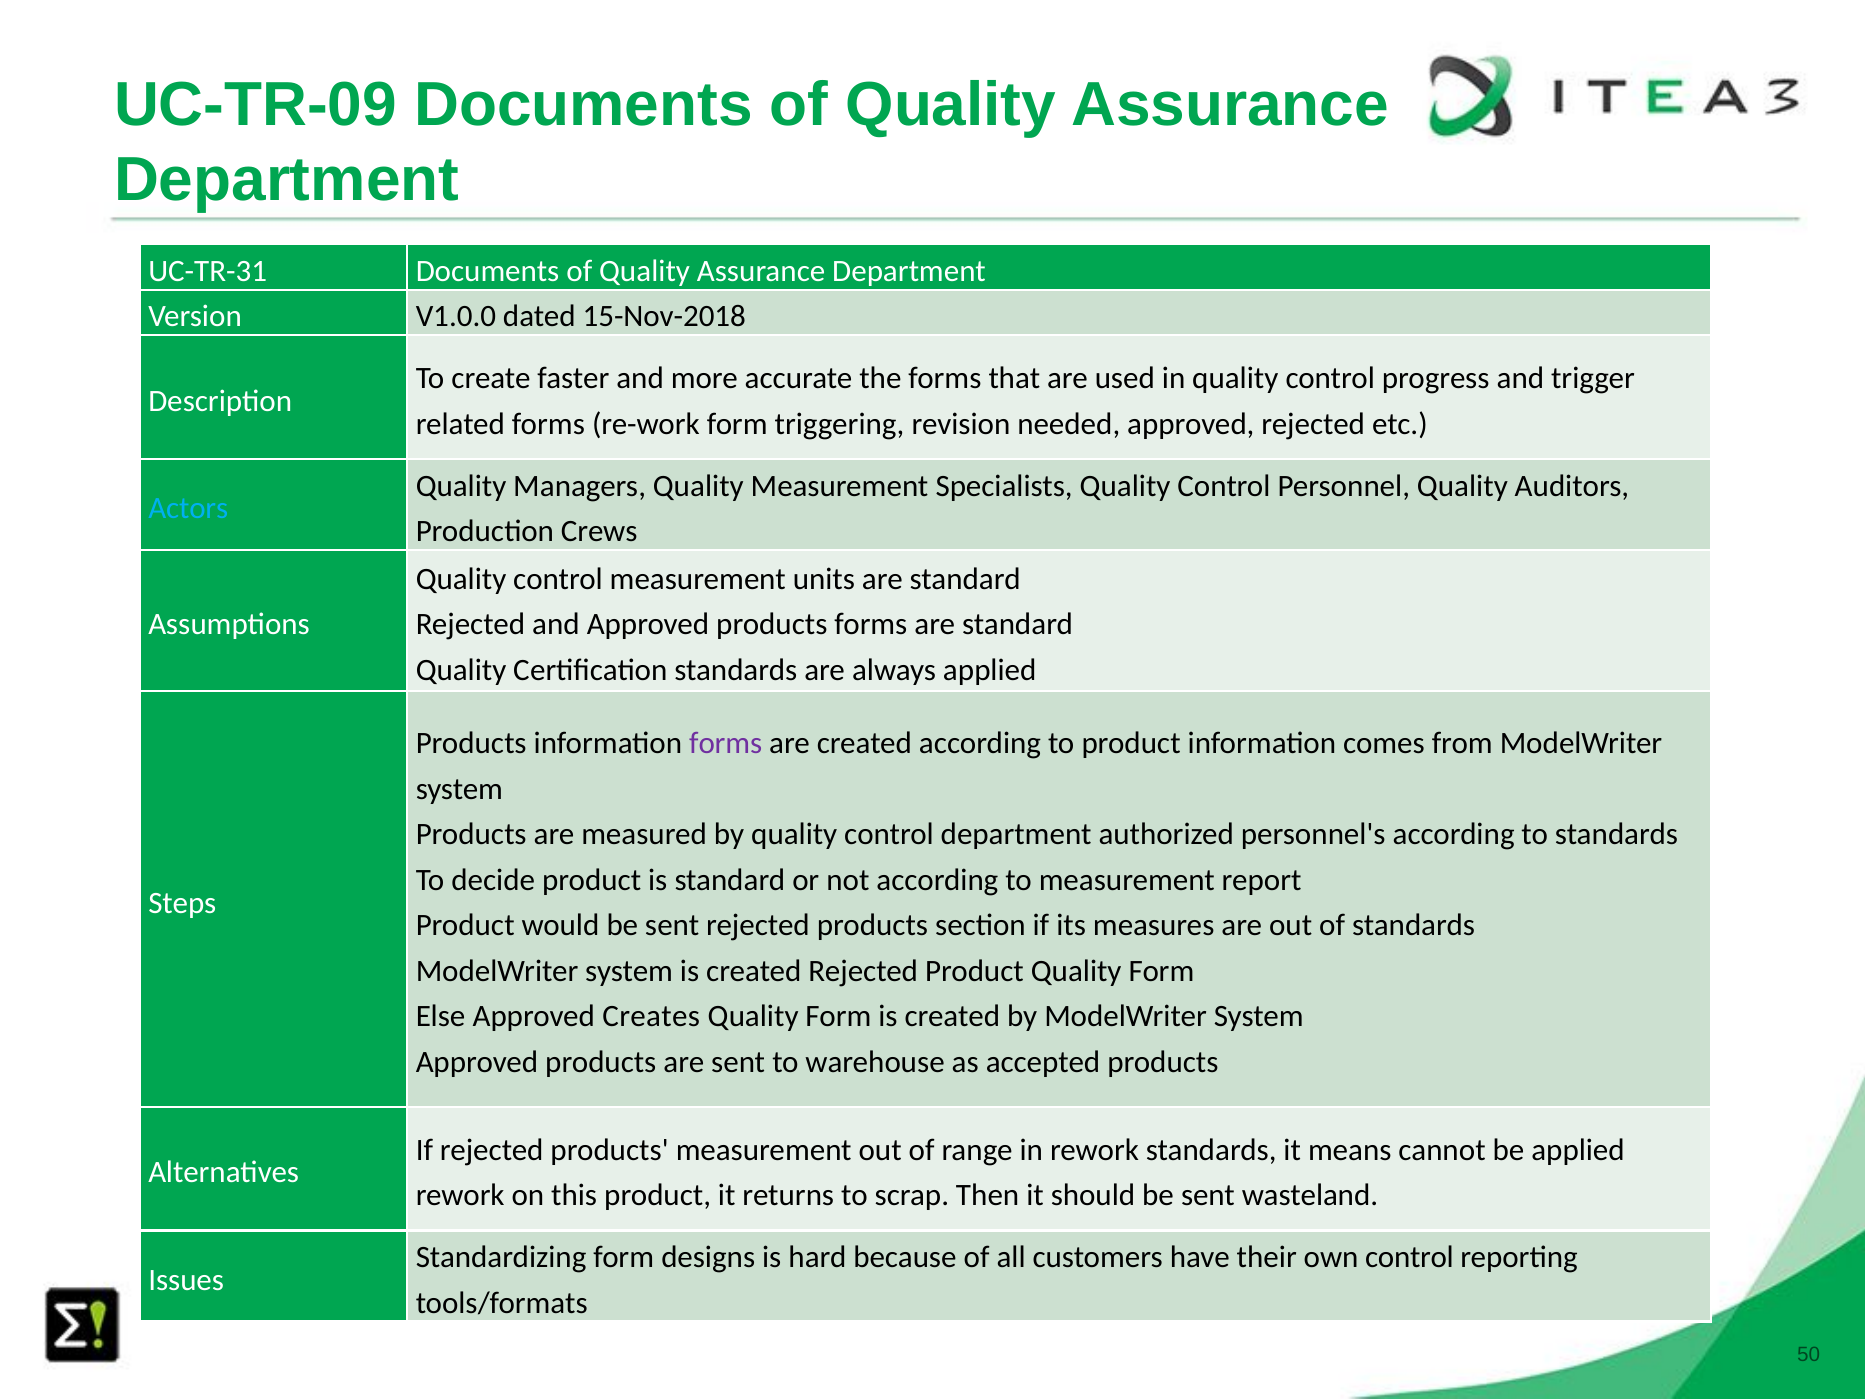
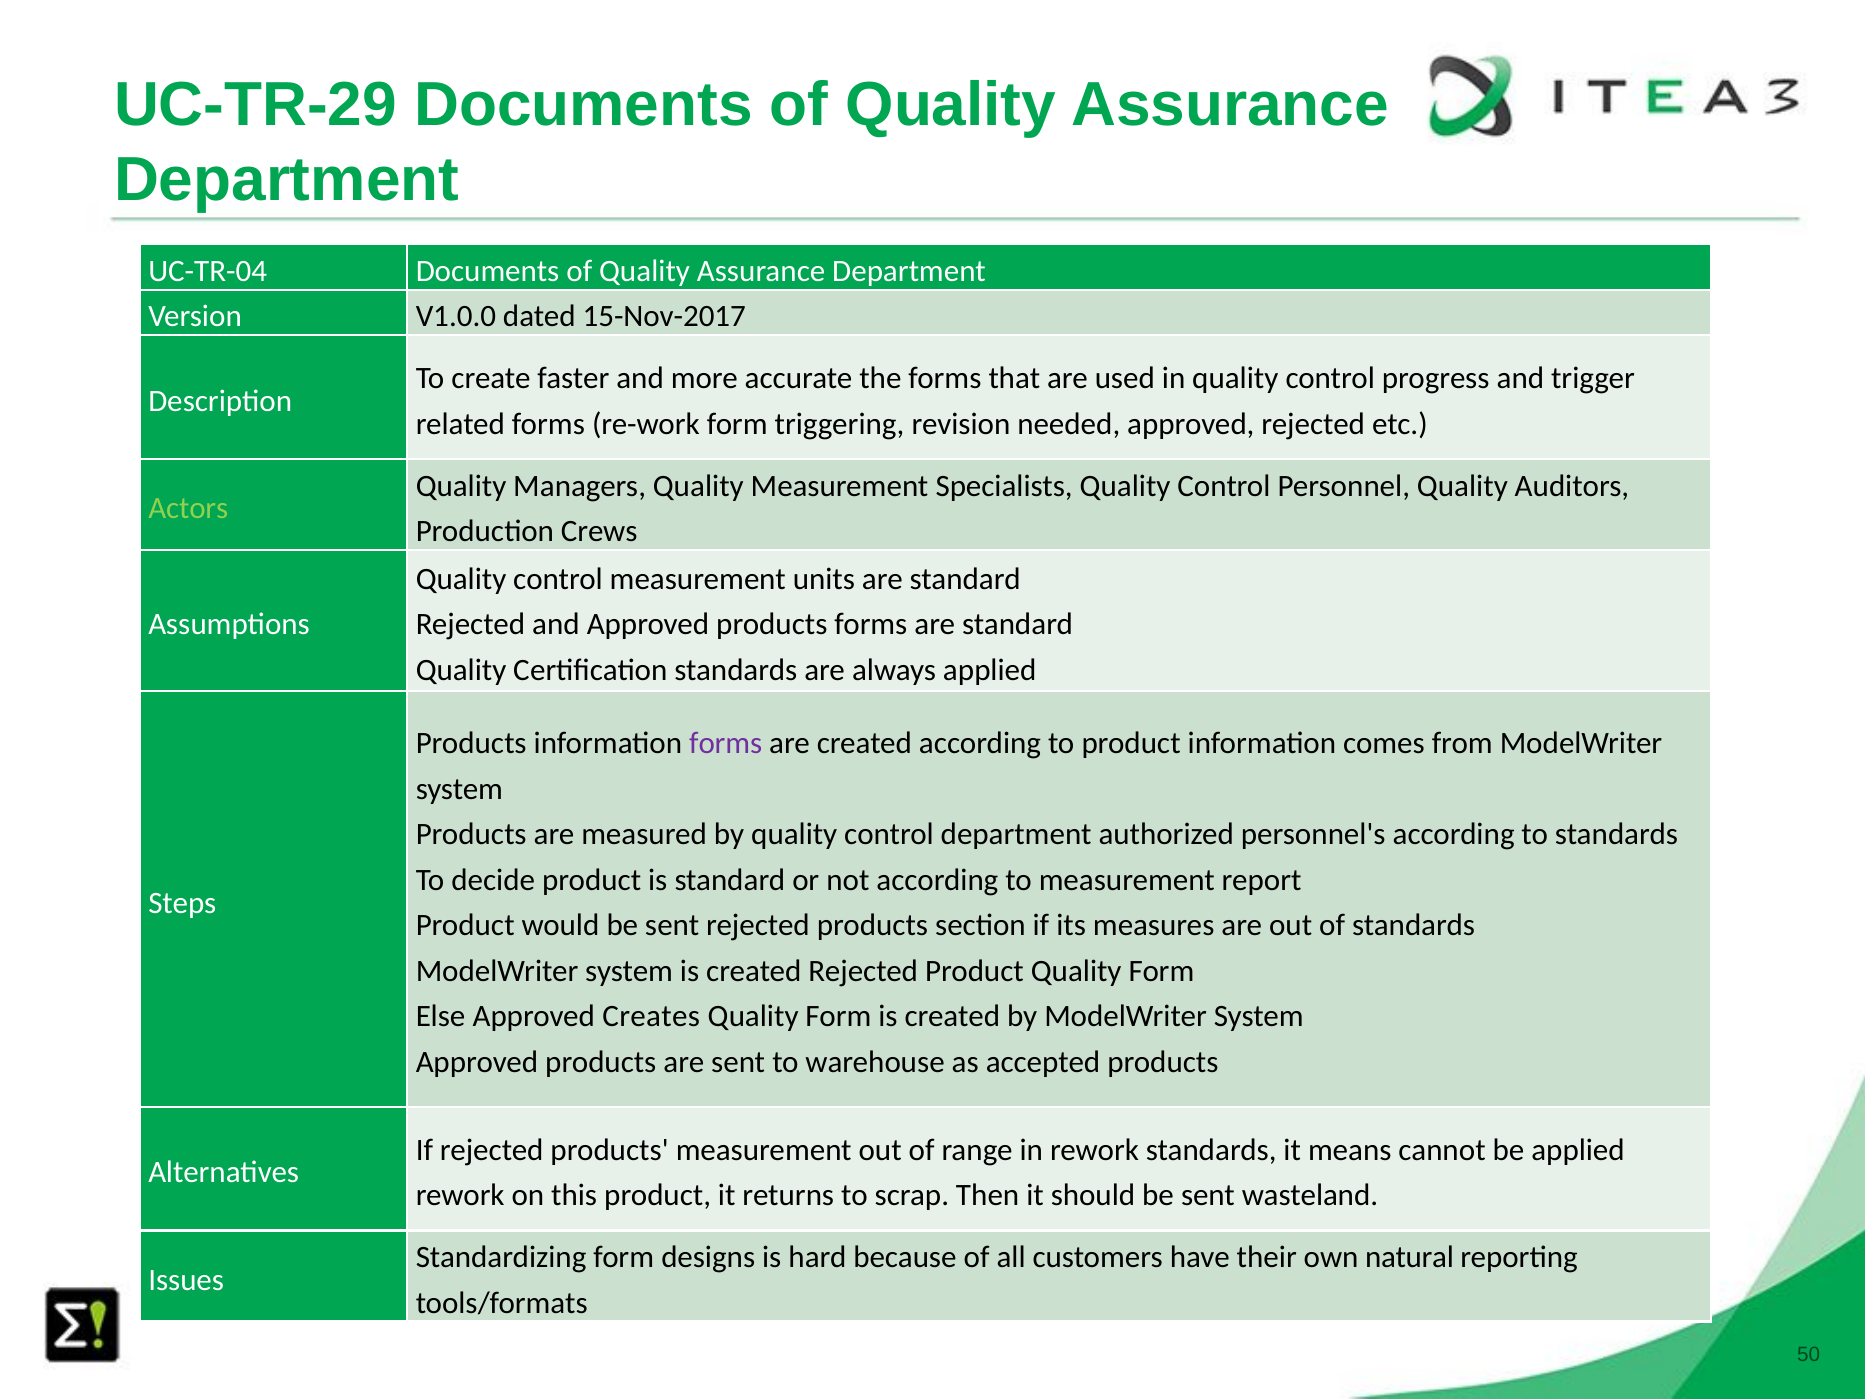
UC-TR-09: UC-TR-09 -> UC-TR-29 (256, 105)
UC-TR-31: UC-TR-31 -> UC-TR-04 (208, 271)
15-Nov-2018: 15-Nov-2018 -> 15-Nov-2017 (664, 316)
Actors colour: light blue -> light green (188, 509)
own control: control -> natural (1409, 1257)
